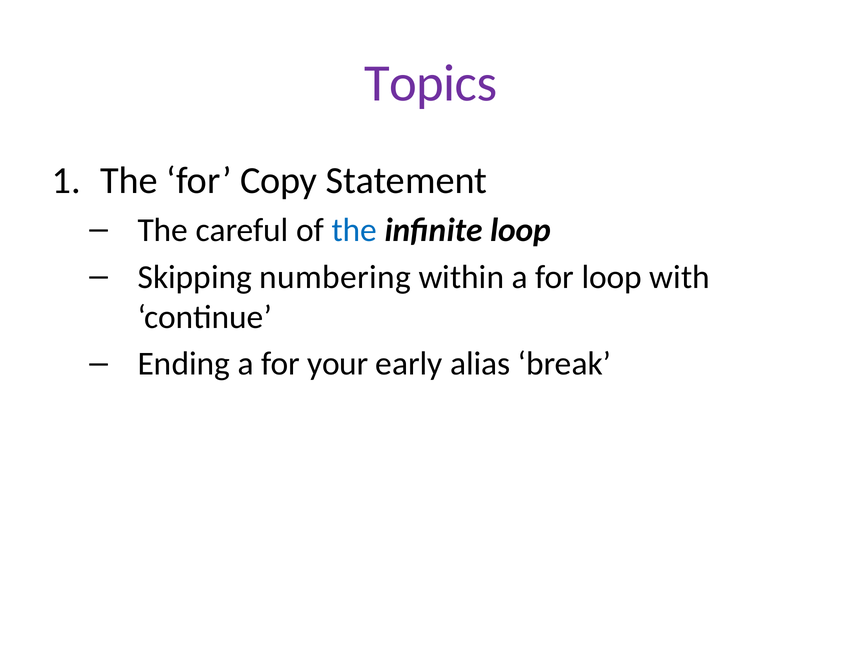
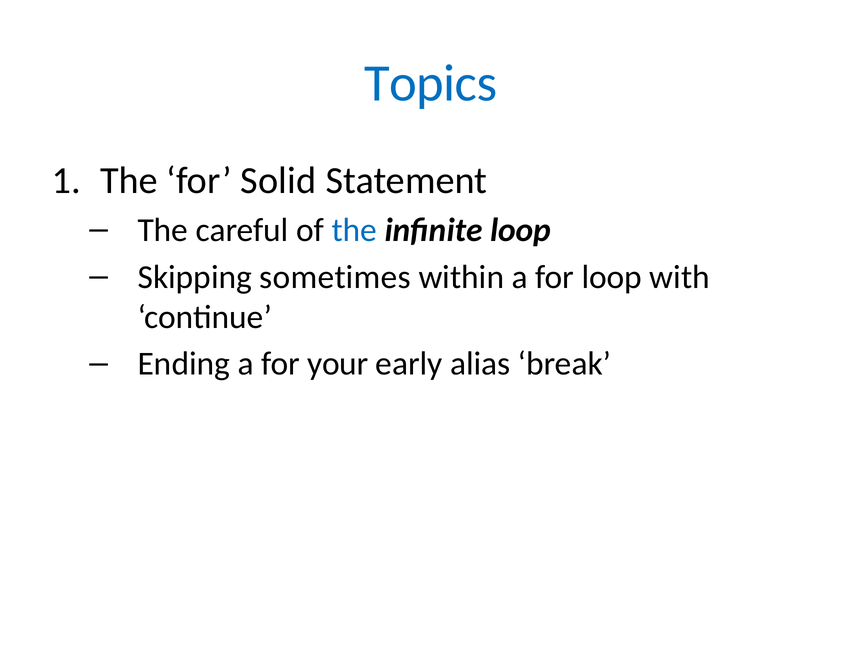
Topics colour: purple -> blue (431, 83)
Copy: Copy -> Solid (278, 181)
numbering: numbering -> sometimes (335, 277)
